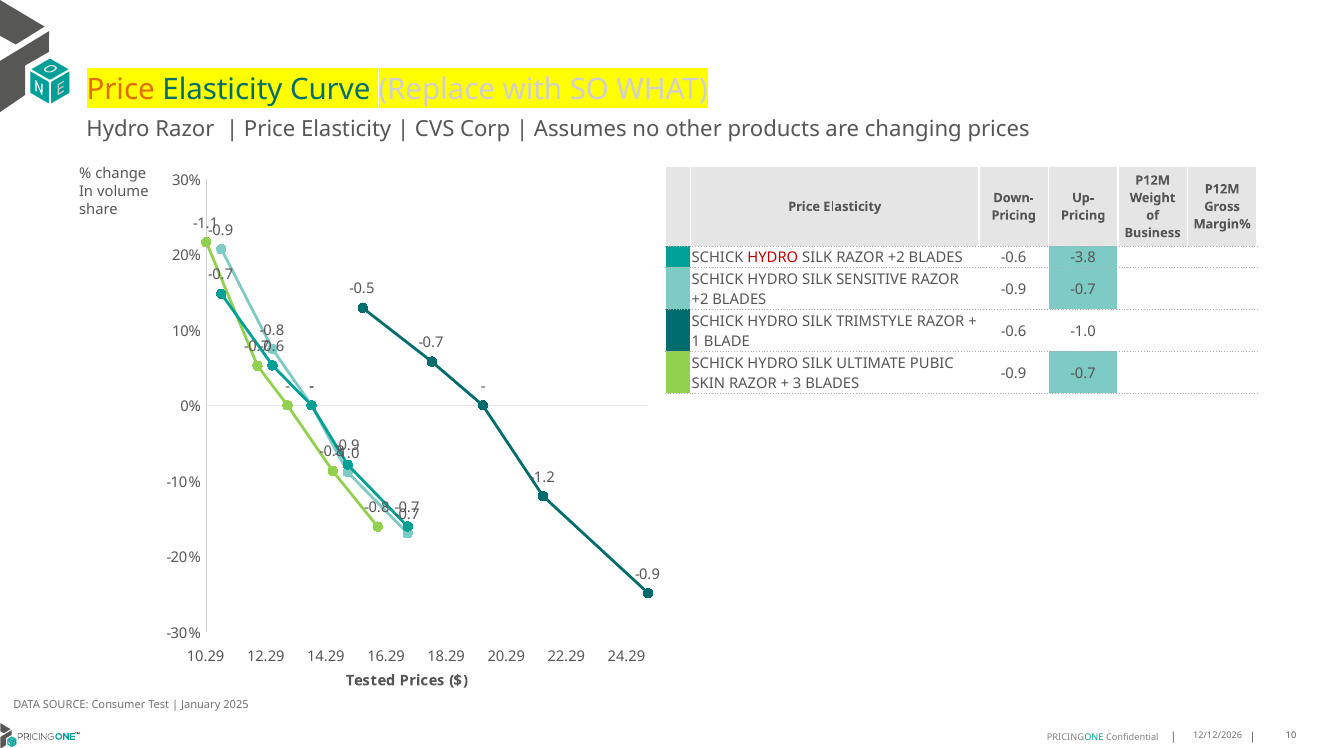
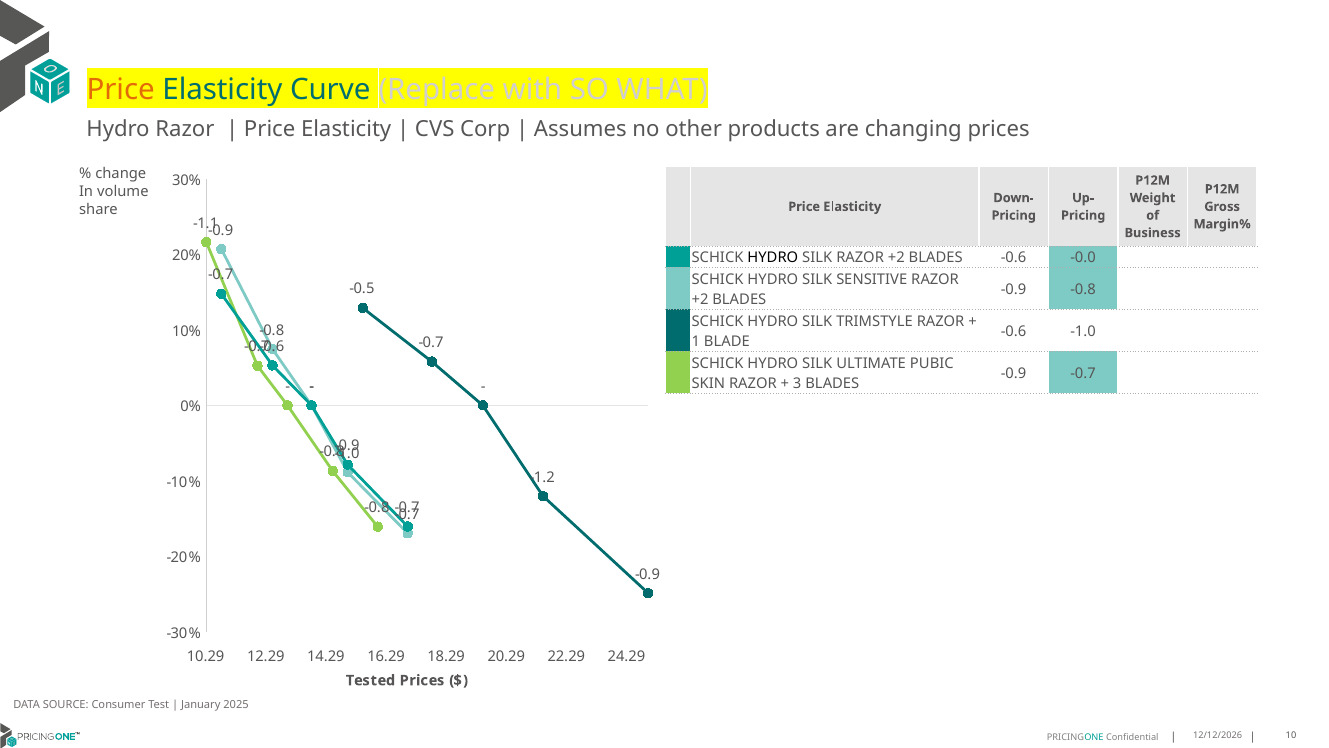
HYDRO colour: red -> black (773, 258)
-3.8: -3.8 -> -0.0 (1083, 258)
-0.7: -0.7 -> -0.8 (1083, 289)
